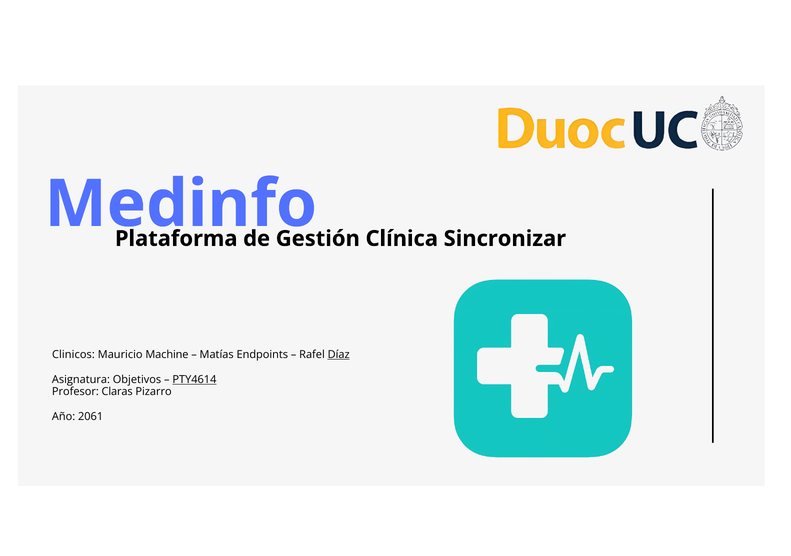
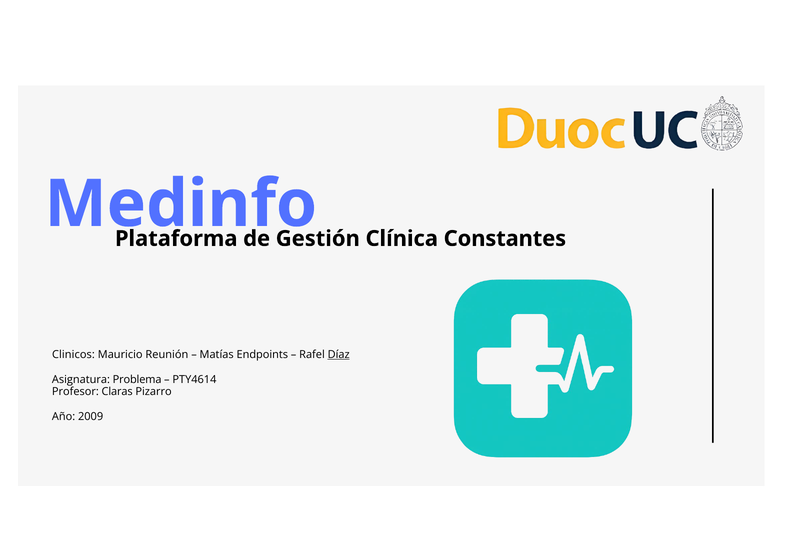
Sincronizar: Sincronizar -> Constantes (505, 239)
Machine: Machine -> Reunión (167, 355)
Objetivos: Objetivos -> Problema (137, 379)
PTY4614 underline: present -> none (194, 379)
2061: 2061 -> 2009 (91, 417)
